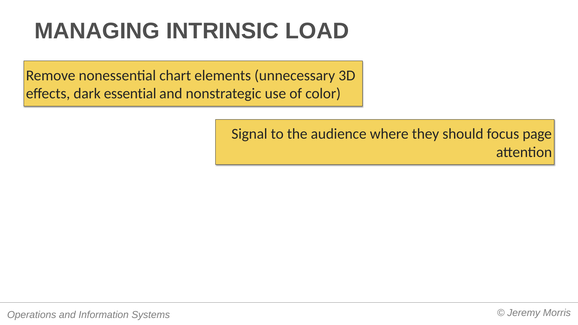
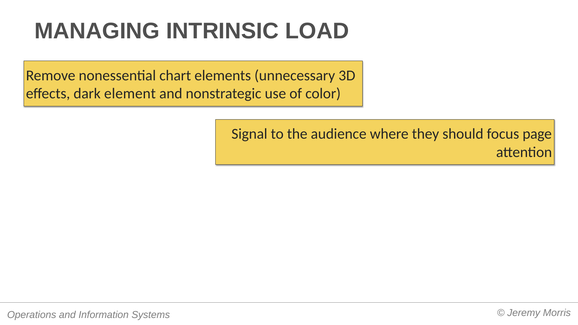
essential: essential -> element (130, 94)
